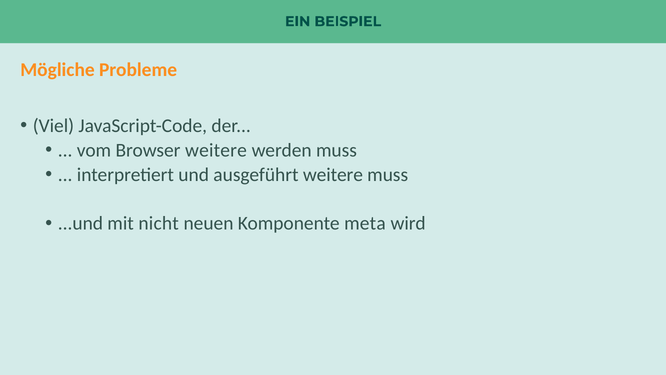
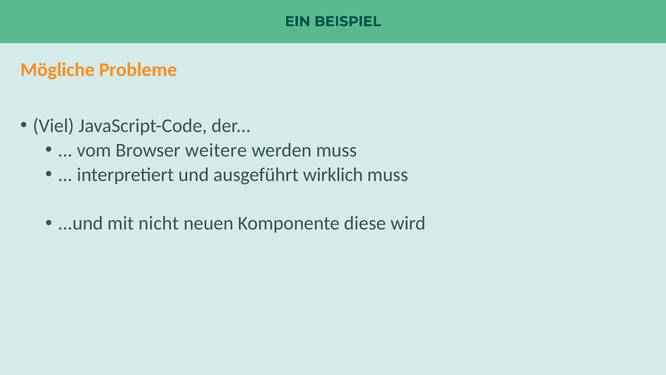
ausgeführt weitere: weitere -> wirklich (333, 174)
meta: meta -> diese (365, 223)
